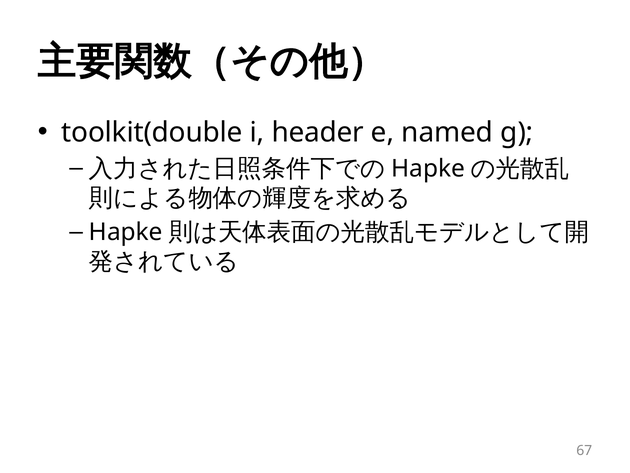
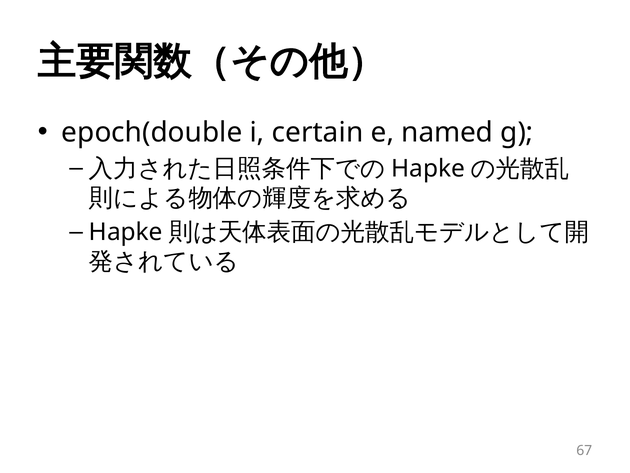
toolkit(double: toolkit(double -> epoch(double (152, 132)
header: header -> certain (318, 132)
